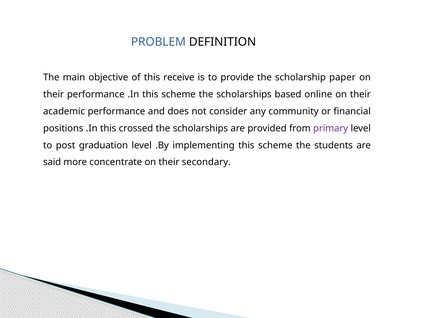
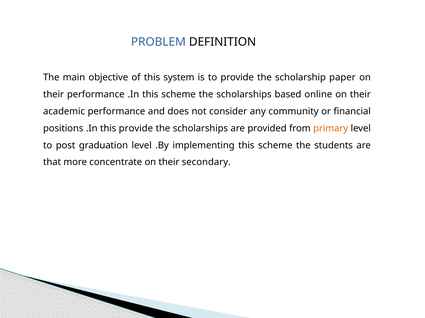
receive: receive -> system (179, 78)
this crossed: crossed -> provide (136, 129)
primary colour: purple -> orange (331, 129)
said: said -> that (52, 163)
